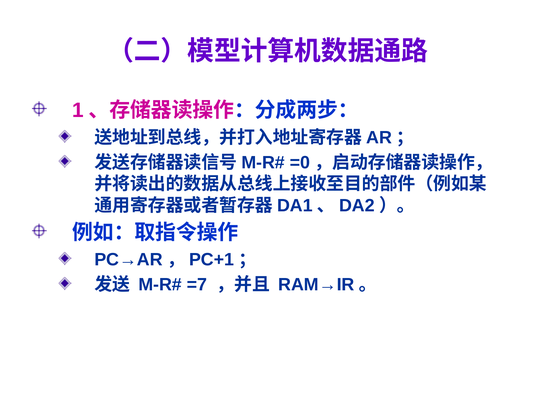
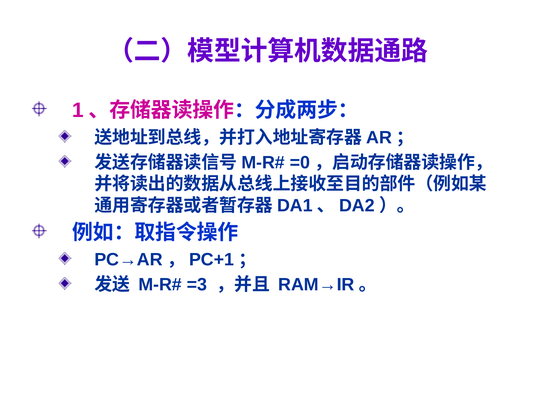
=7: =7 -> =3 (197, 284)
